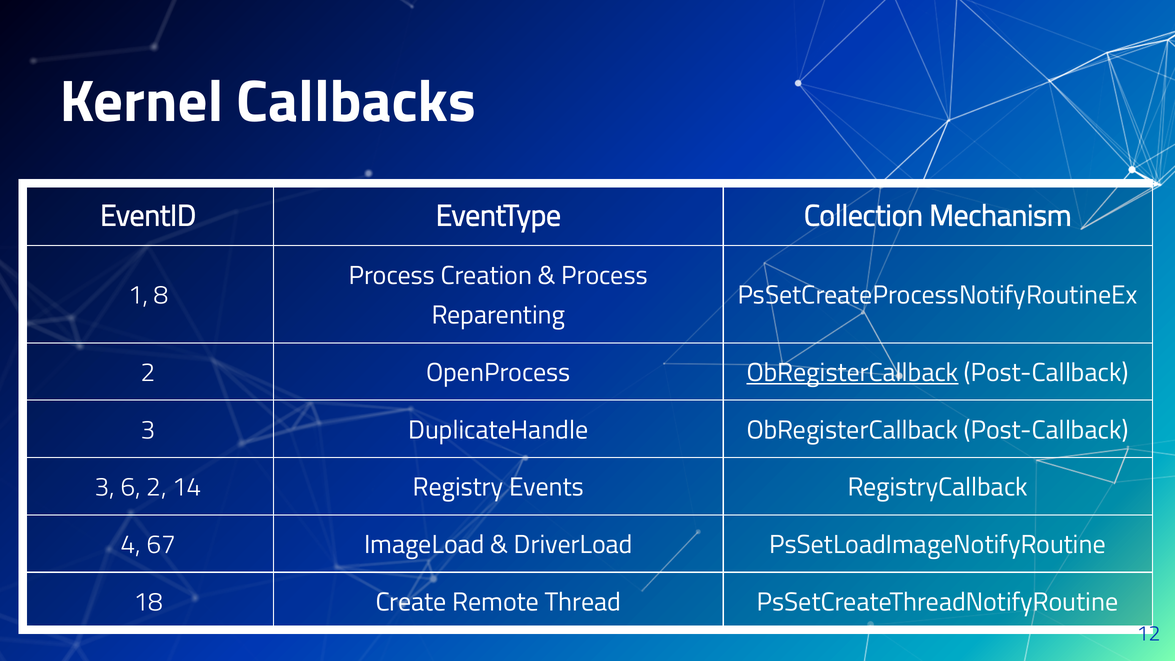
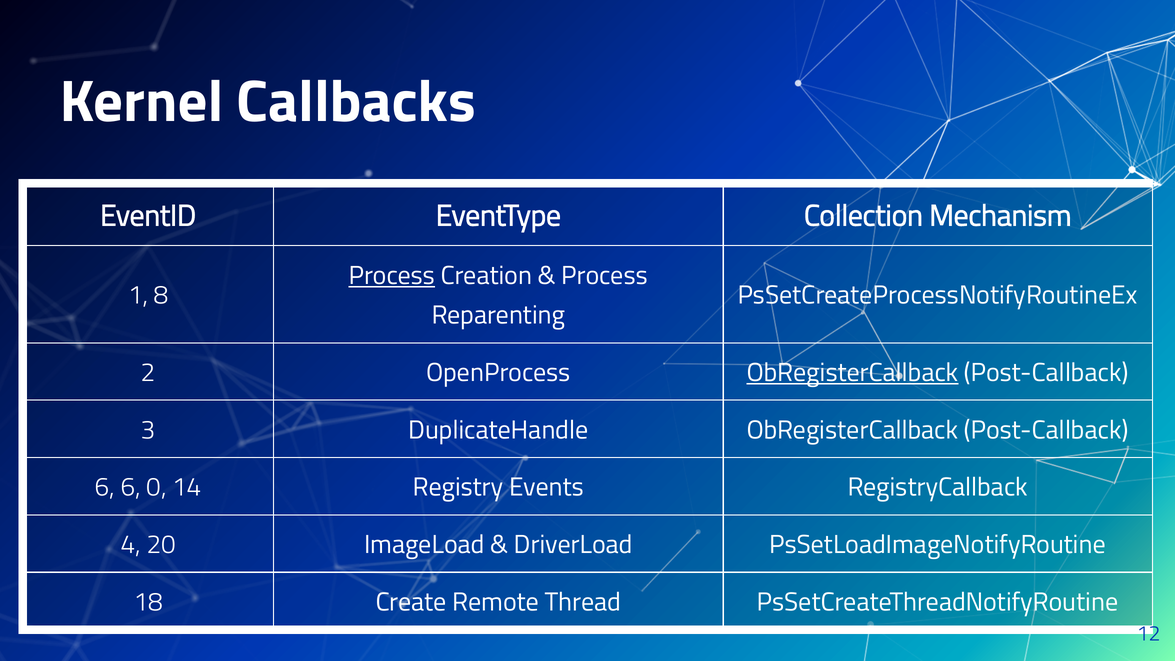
Process underline: none -> present (392, 275)
3: 3 -> 6 (105, 487)
6 2: 2 -> 0 (157, 487)
67: 67 -> 20 (161, 545)
